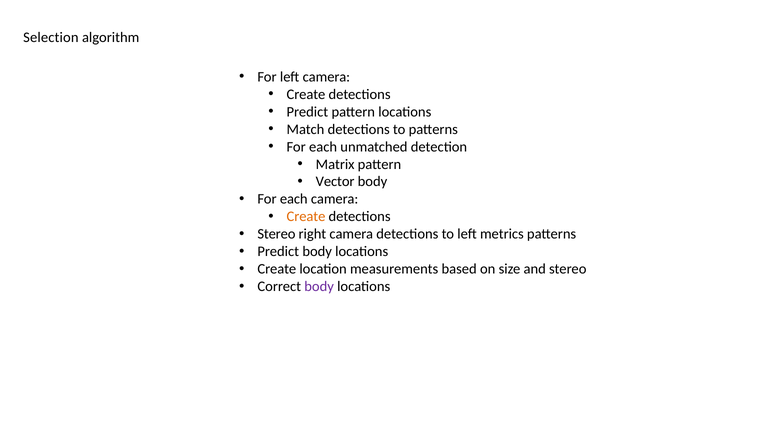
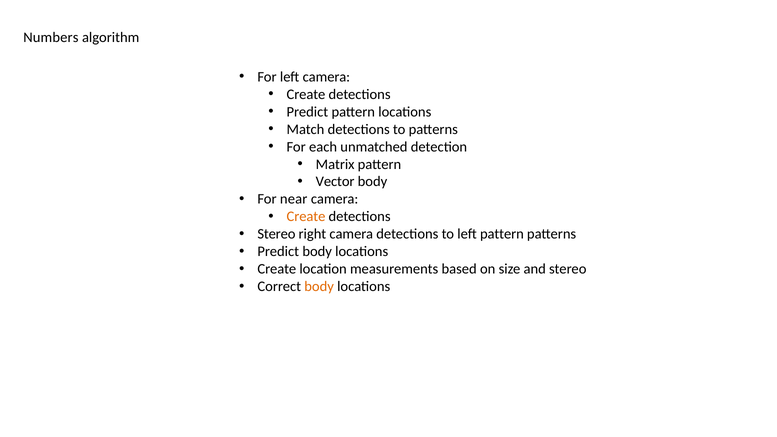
Selection: Selection -> Numbers (51, 38)
each: each -> near (294, 199)
left metrics: metrics -> pattern (502, 234)
body colour: purple -> orange (319, 287)
